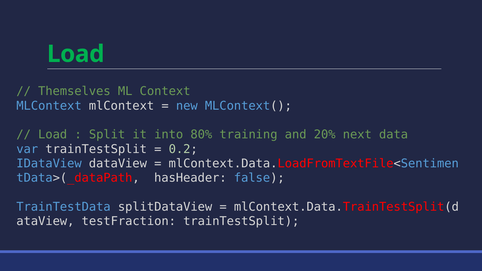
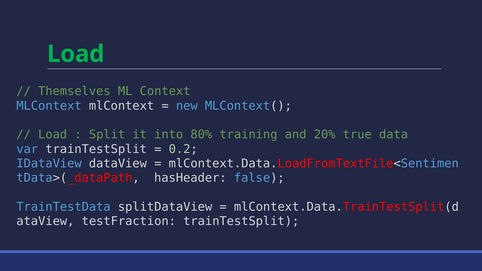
next: next -> true (357, 135)
